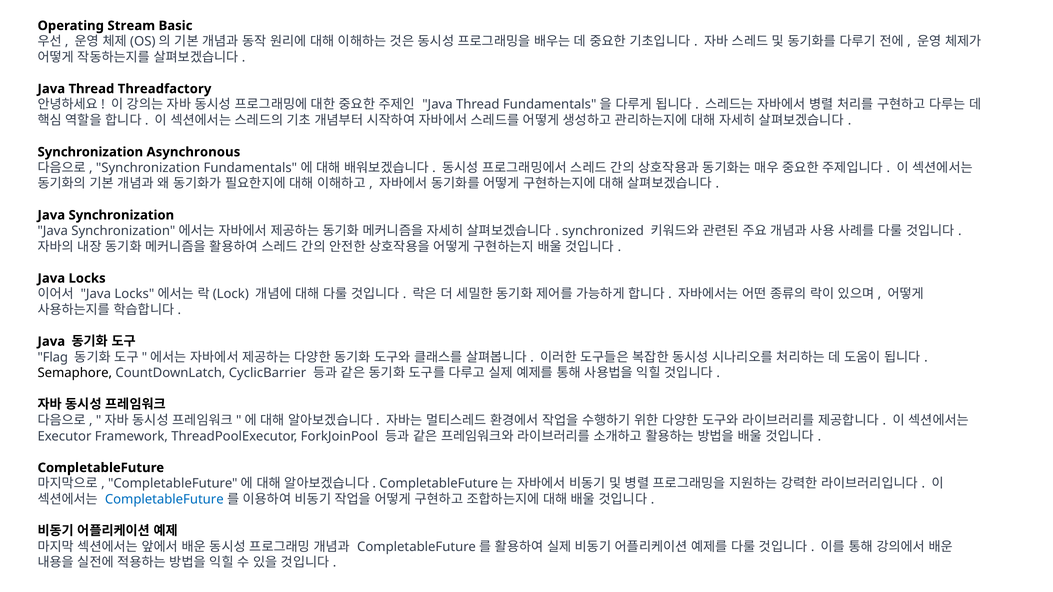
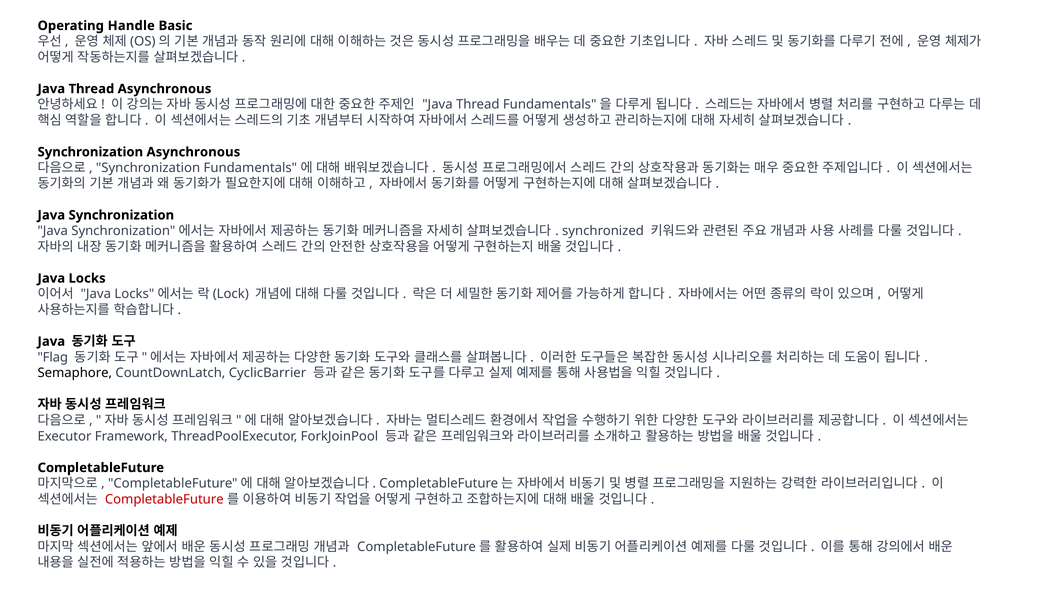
Stream: Stream -> Handle (131, 26)
Thread Threadfactory: Threadfactory -> Asynchronous (165, 89)
CompletableFuture colour: blue -> red (164, 500)
